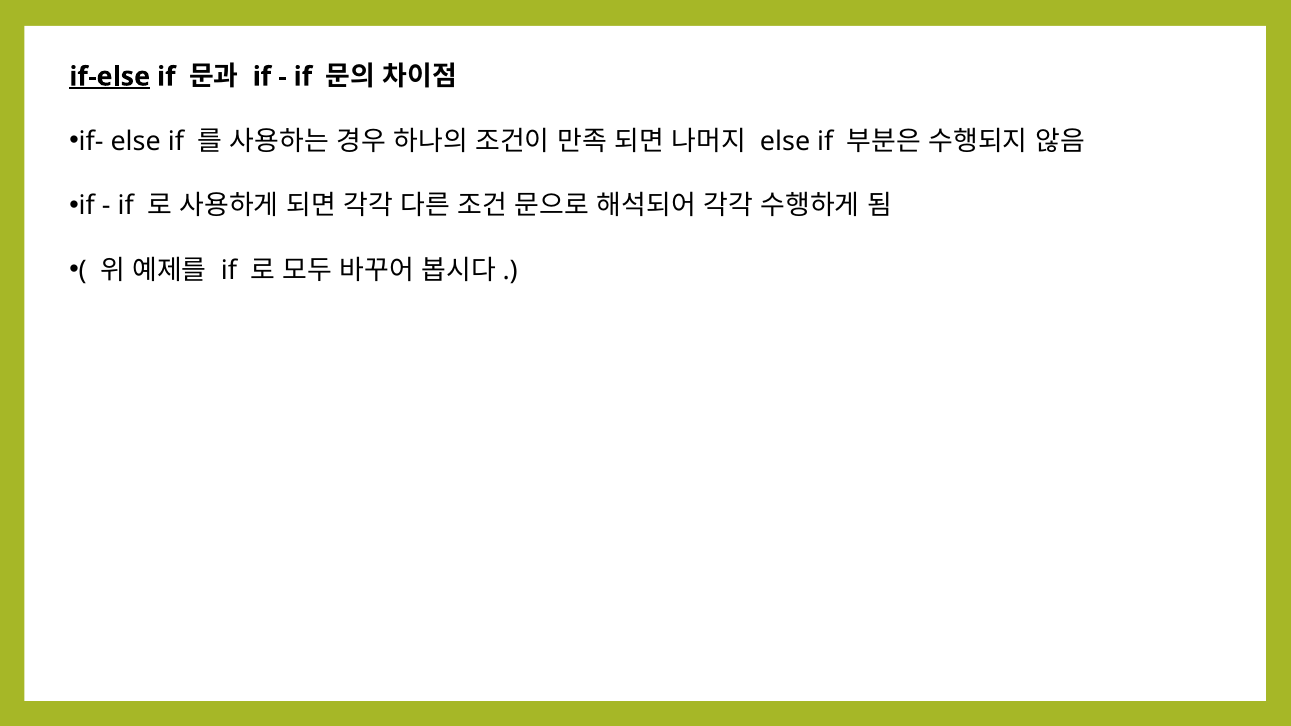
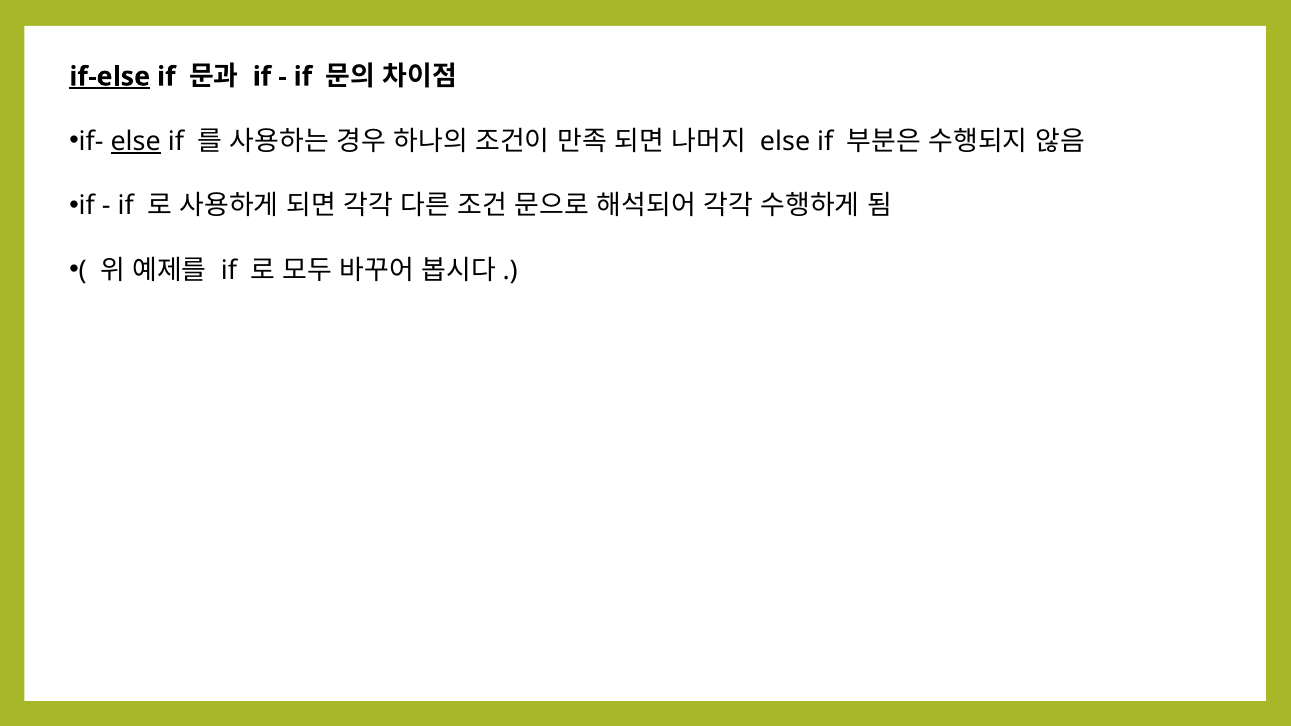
else underline: none -> present (136, 142)
